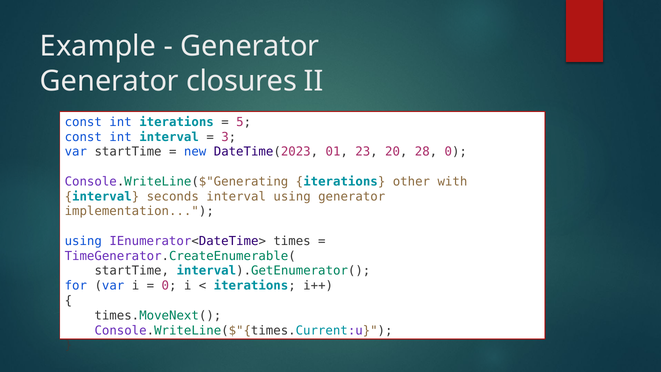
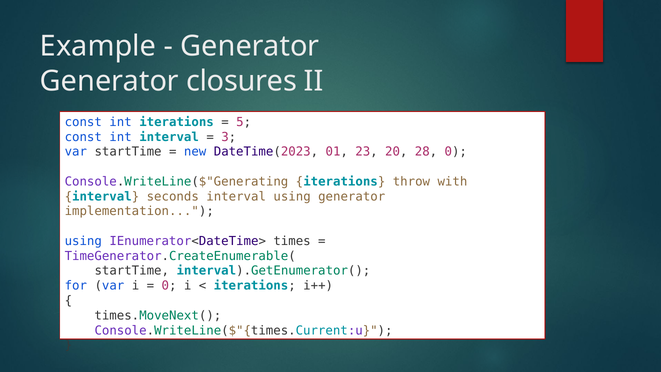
other: other -> throw (411, 182)
